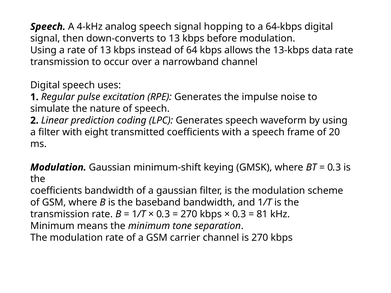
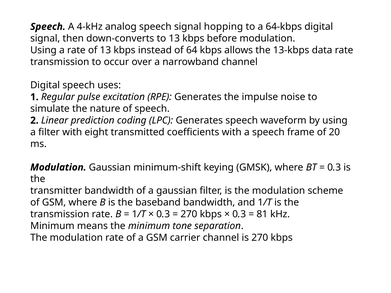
coefficients: coefficients -> transmitter (56, 191)
